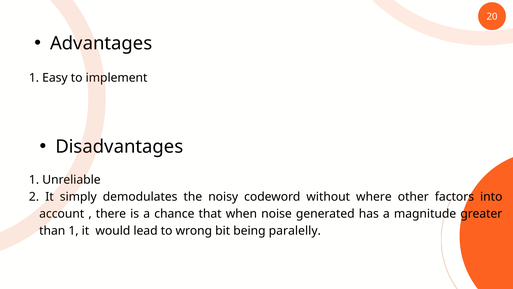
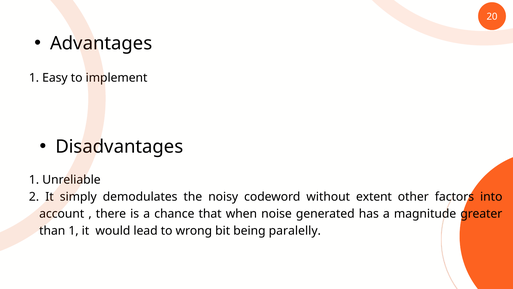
where: where -> extent (374, 197)
